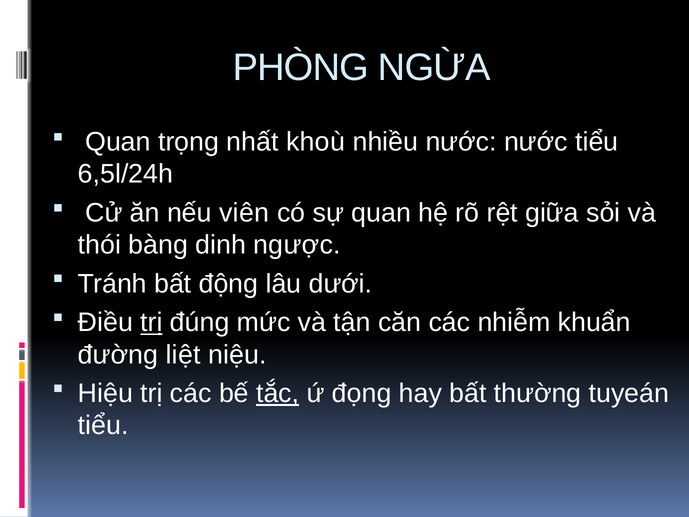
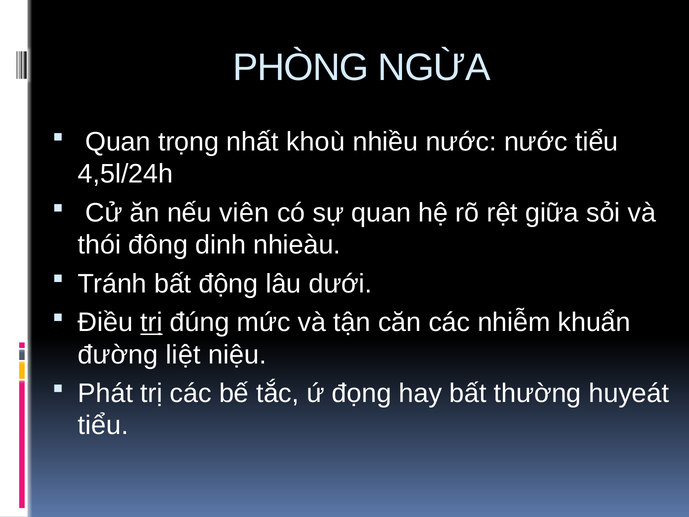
6,5l/24h: 6,5l/24h -> 4,5l/24h (126, 174)
bàng: bàng -> đông (158, 245)
ngược: ngược -> nhieàu (297, 245)
Hiệu: Hiệu -> Phát (105, 393)
tắc underline: present -> none (278, 393)
tuyeán: tuyeán -> huyeát (629, 393)
